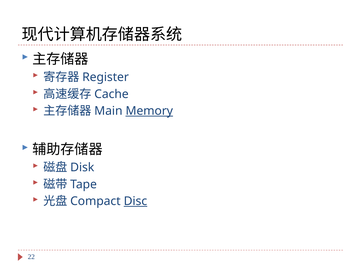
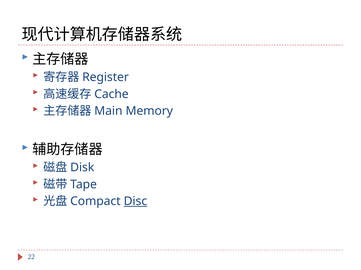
Memory underline: present -> none (149, 111)
